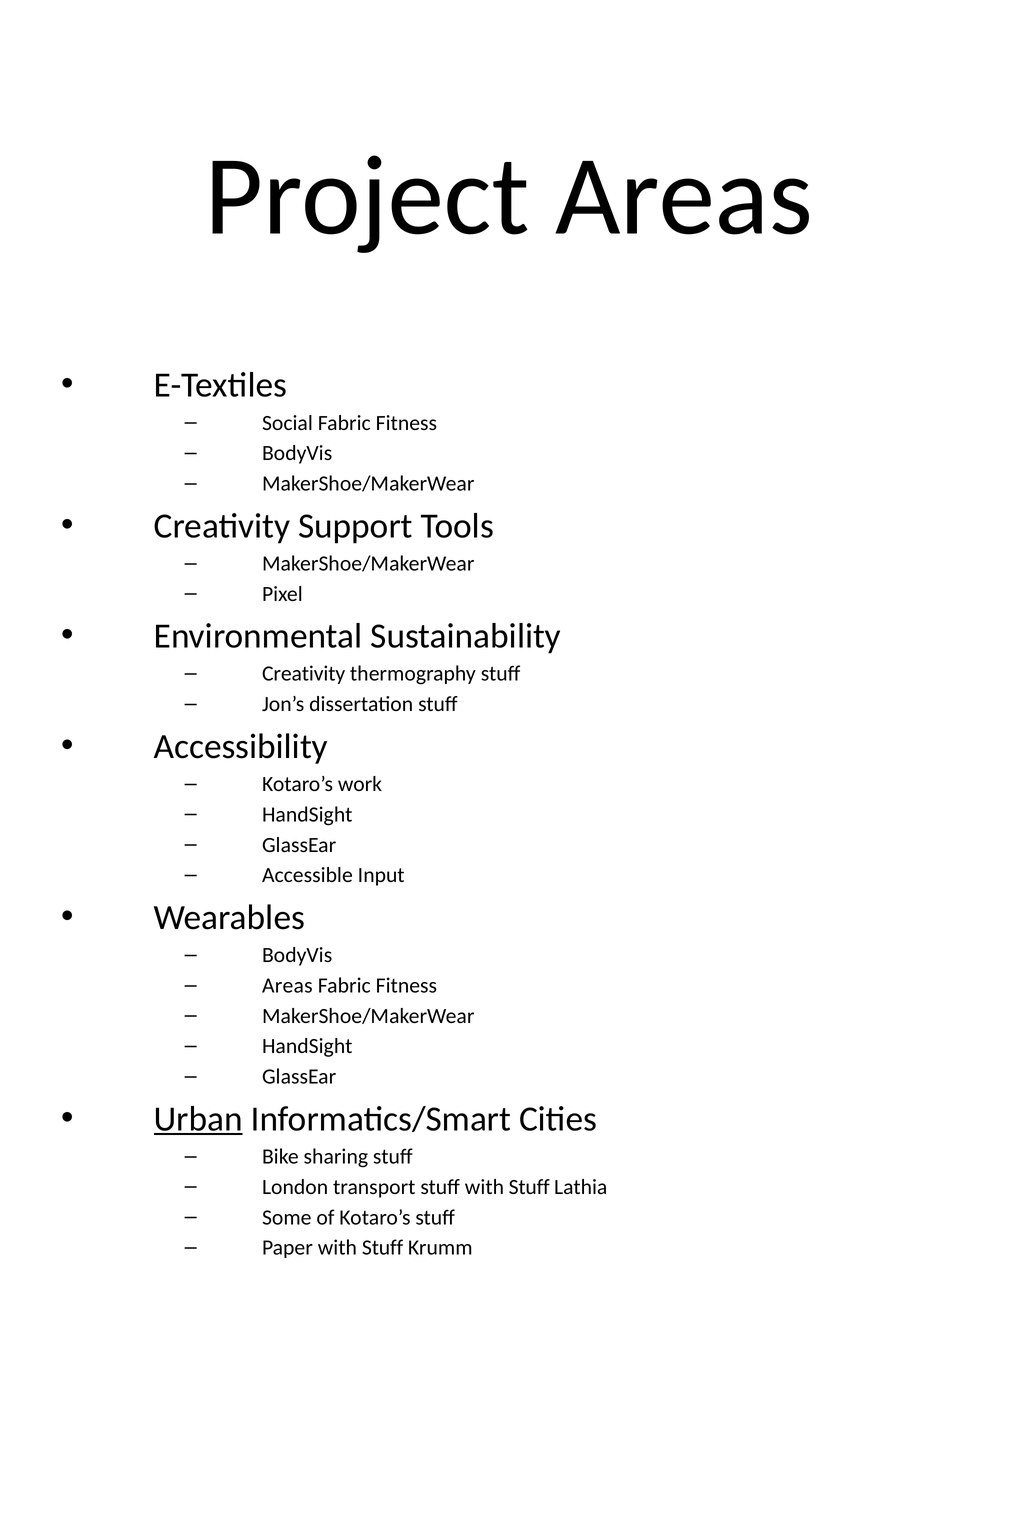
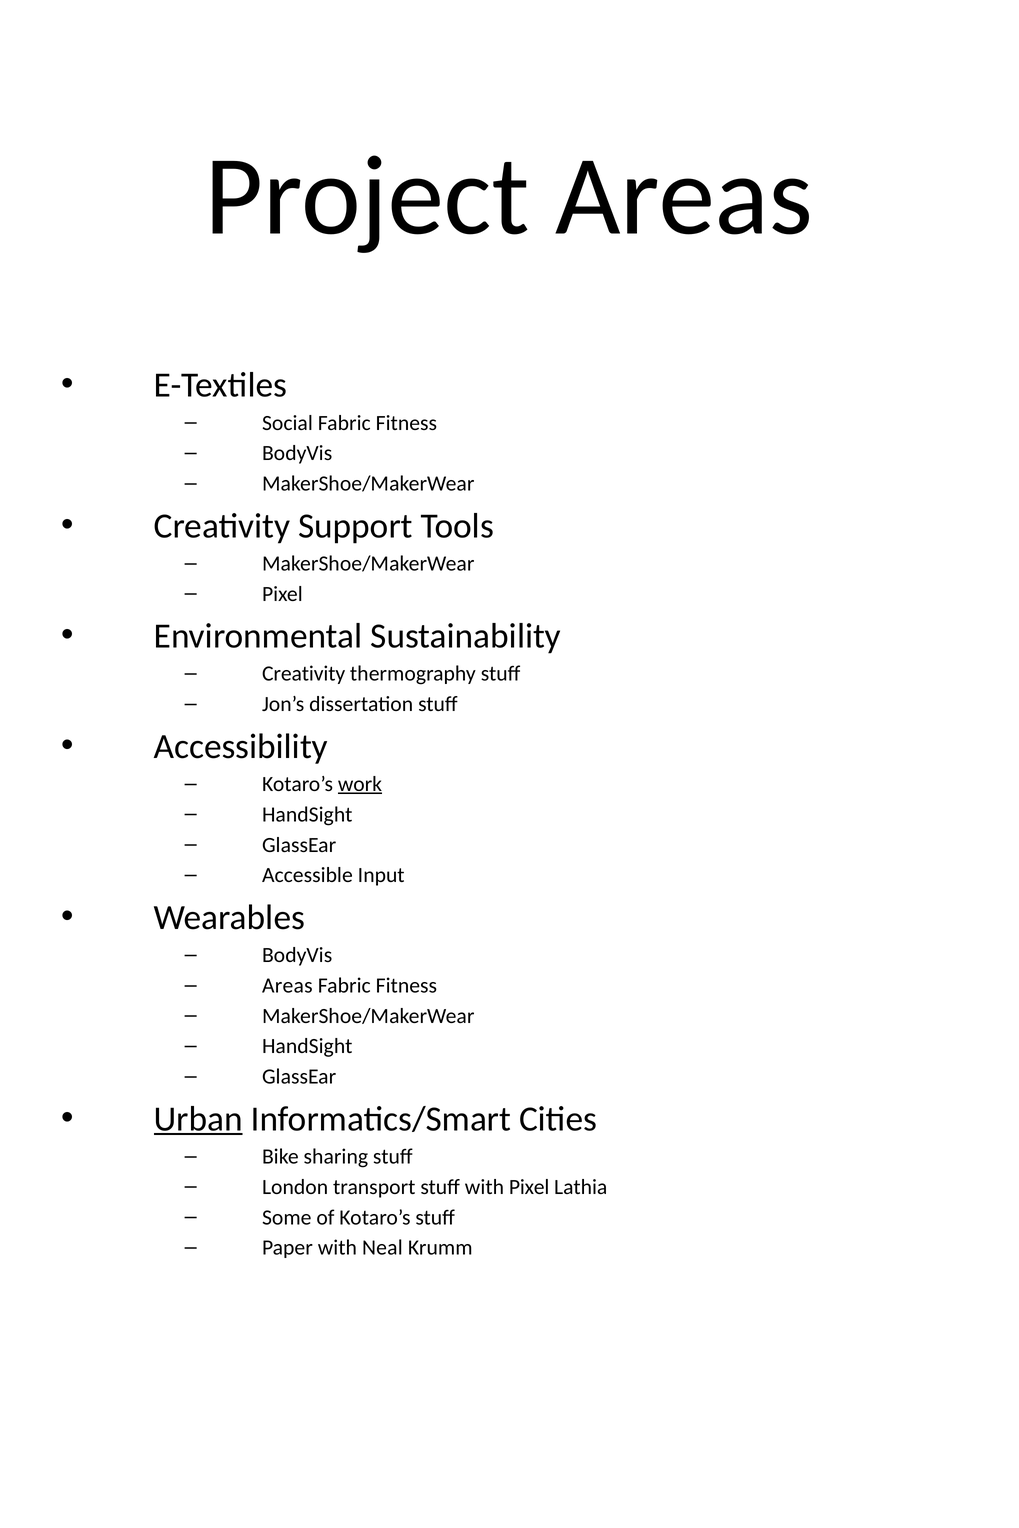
work underline: none -> present (360, 784)
stuff with Stuff: Stuff -> Pixel (529, 1187)
Paper with Stuff: Stuff -> Neal (382, 1248)
